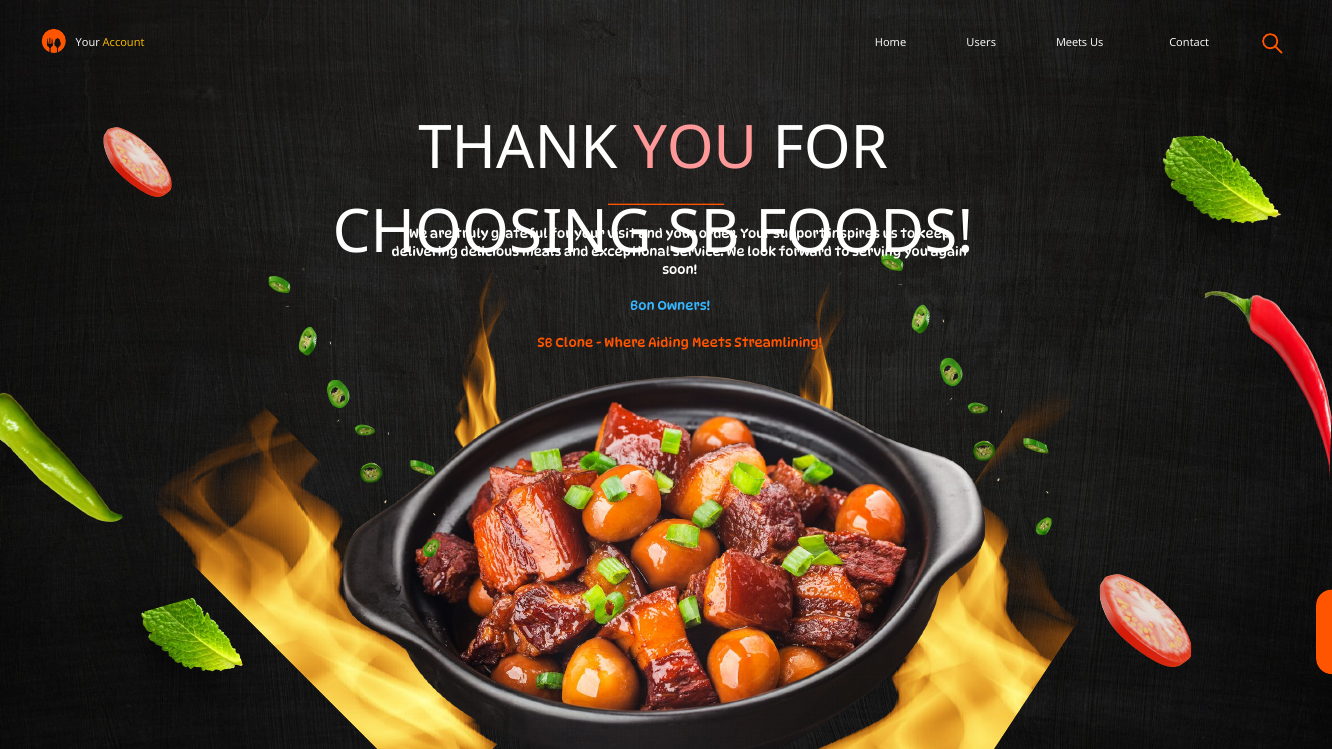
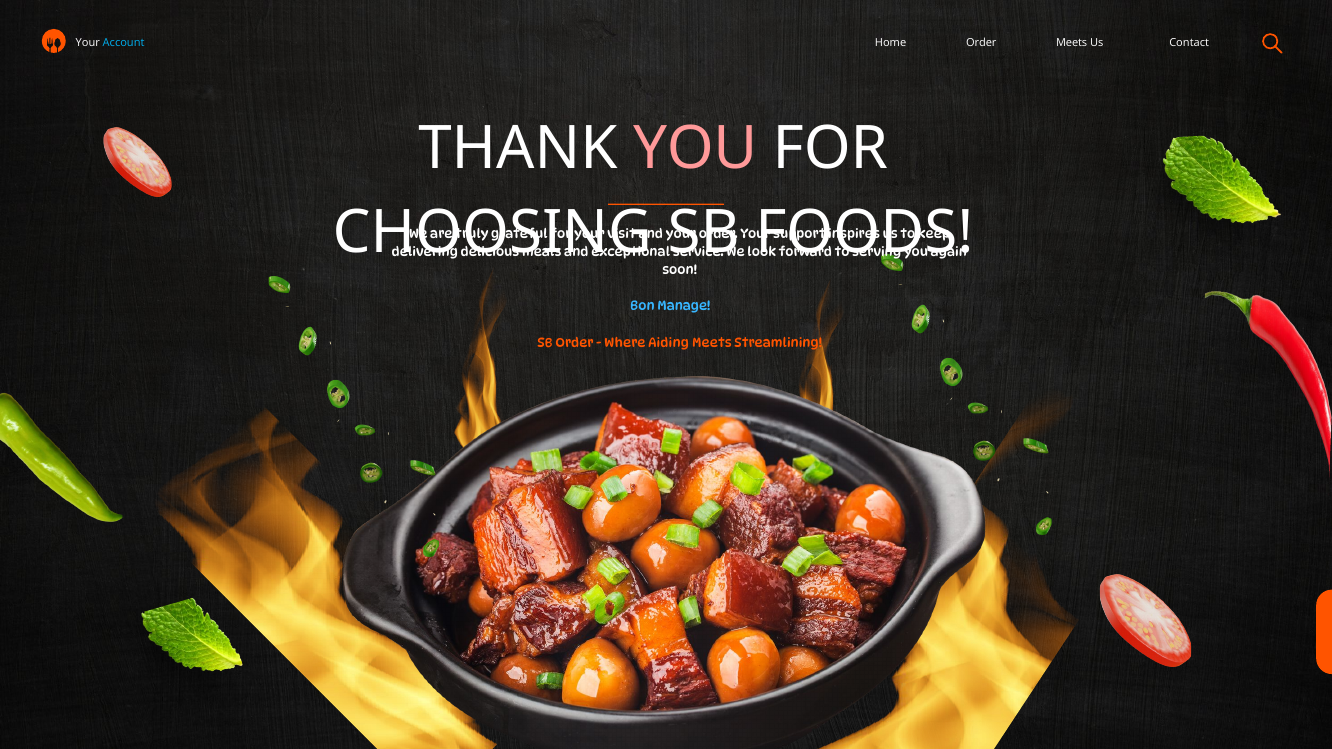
Account colour: yellow -> light blue (124, 43)
Users: Users -> Order (981, 43)
Owners: Owners -> Manage (684, 307)
SB Clone: Clone -> Order (574, 343)
